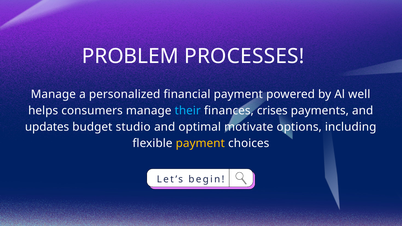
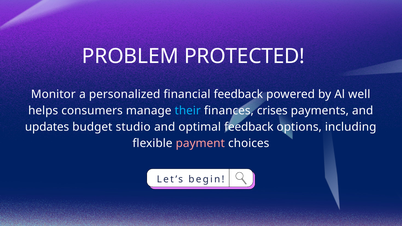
PROCESSES: PROCESSES -> PROTECTED (245, 56)
Manage: Manage -> Monitor (53, 94)
financial payment: payment -> feedback (238, 94)
optimal motivate: motivate -> feedback (249, 127)
payment colour: yellow -> pink (200, 143)
